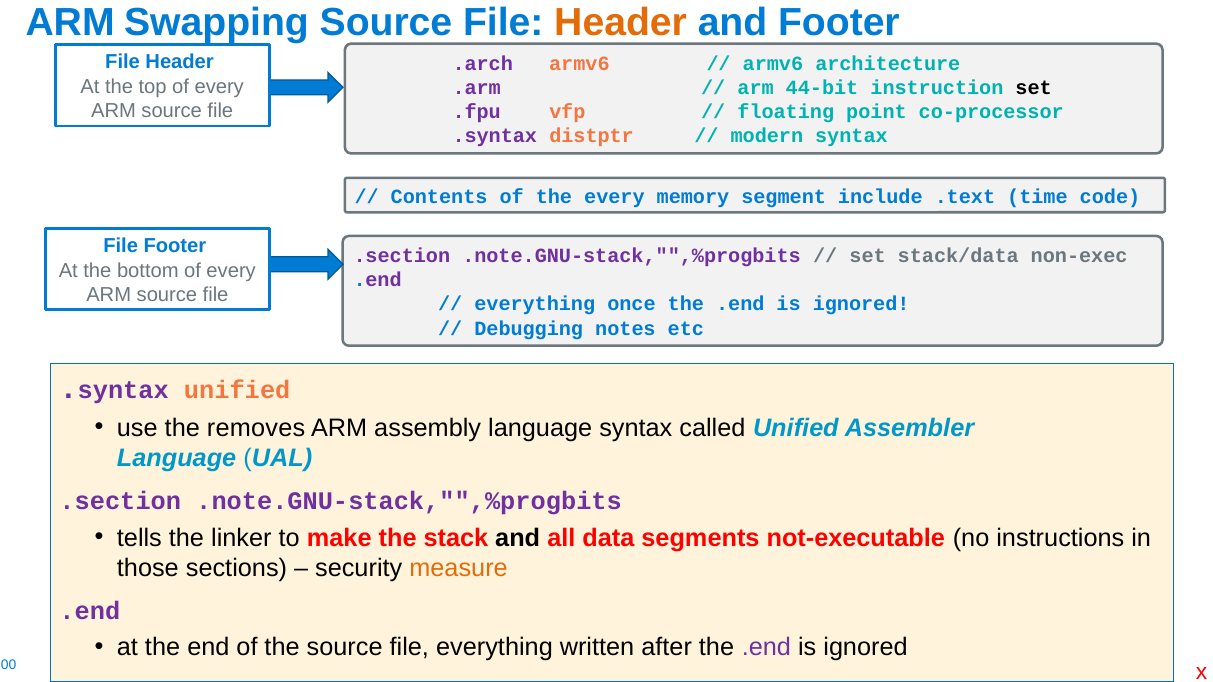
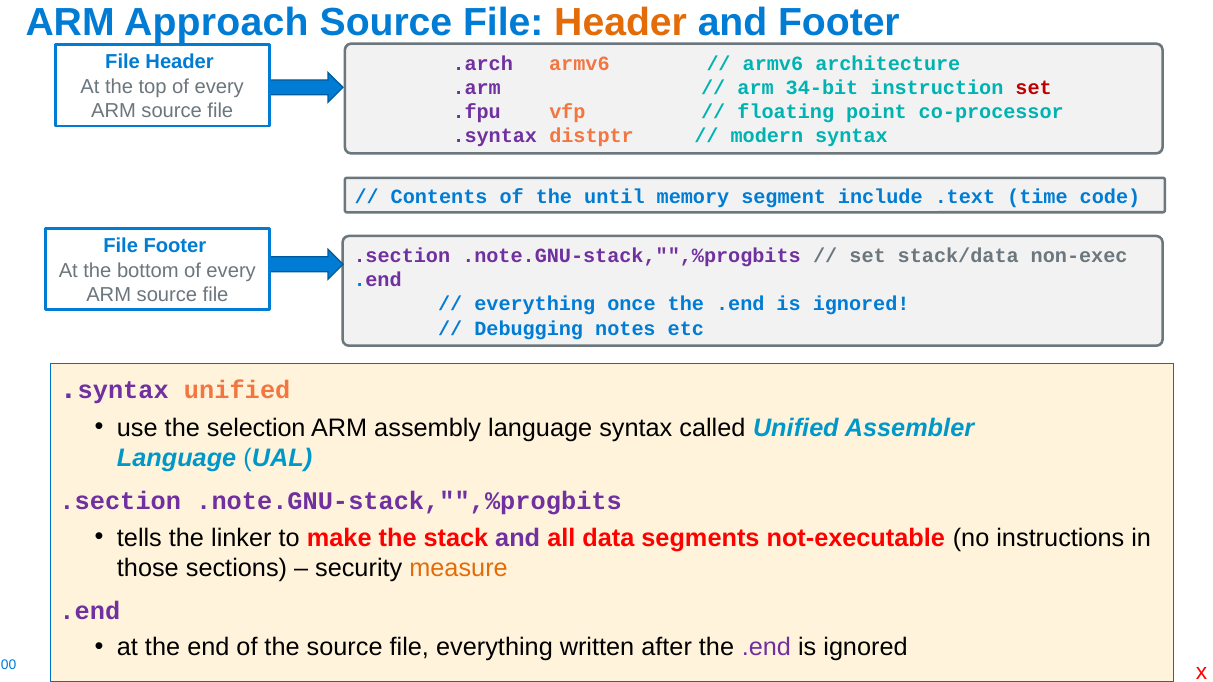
Swapping: Swapping -> Approach (216, 22)
44-bit: 44-bit -> 34-bit (822, 88)
set colour: black -> red (1034, 88)
the every: every -> until (614, 197)
removes: removes -> selection (256, 428)
and colour: black -> purple (518, 538)
